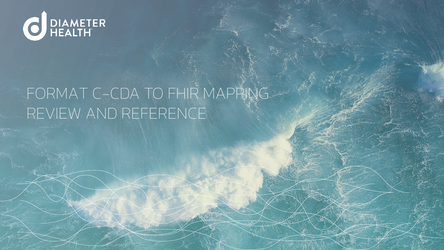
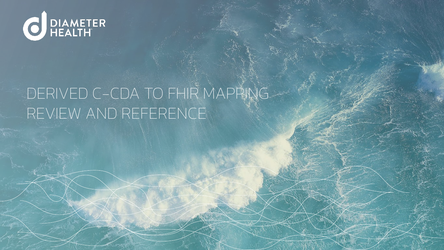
FORMAT: FORMAT -> DERIVED (57, 93)
